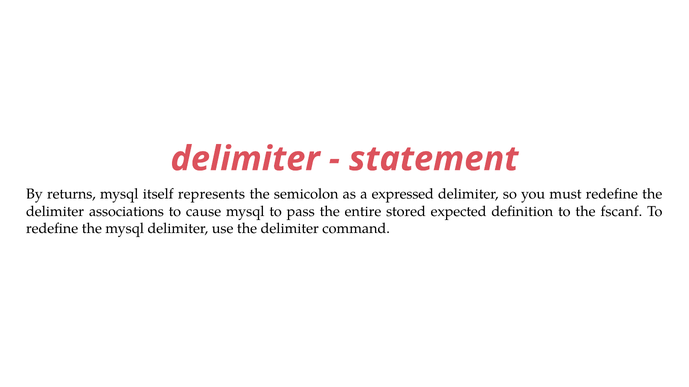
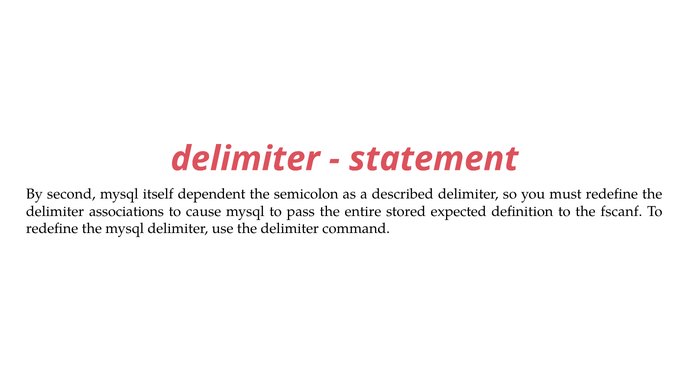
returns: returns -> second (71, 194)
represents: represents -> dependent (212, 194)
expressed: expressed -> described (403, 194)
